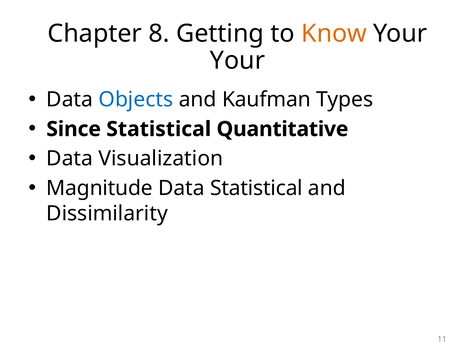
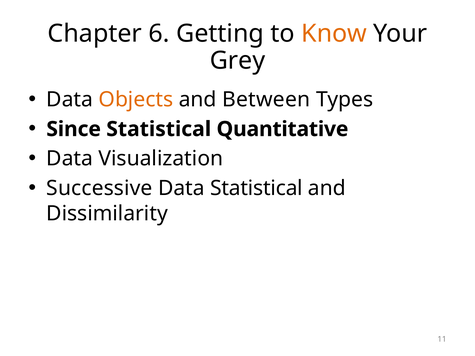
8: 8 -> 6 (159, 34)
Your: Your -> Grey (237, 61)
Objects colour: blue -> orange (136, 100)
Kaufman: Kaufman -> Between (266, 100)
Magnitude: Magnitude -> Successive (99, 188)
